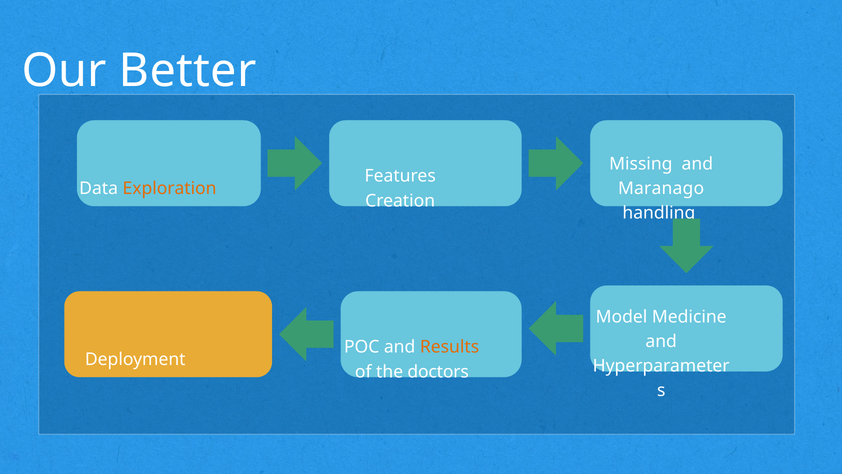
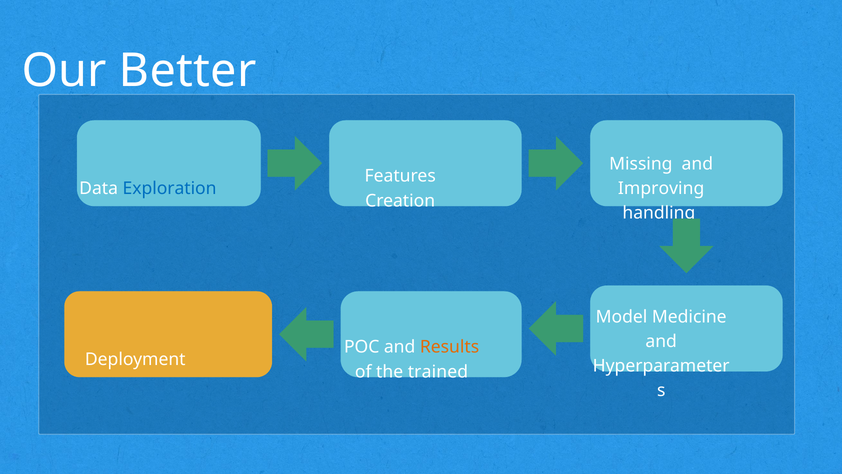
Exploration colour: orange -> blue (170, 188)
Maranago: Maranago -> Improving (661, 188)
doctors: doctors -> trained (438, 371)
